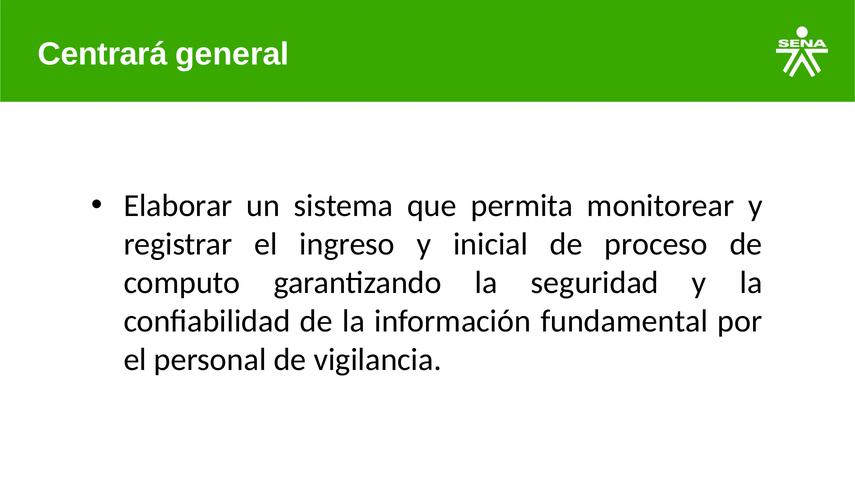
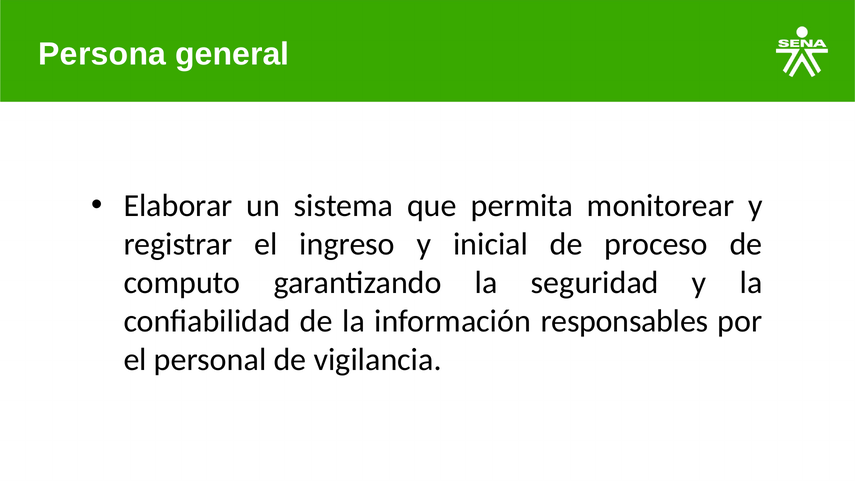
Centrará: Centrará -> Persona (102, 54)
fundamental: fundamental -> responsables (624, 321)
